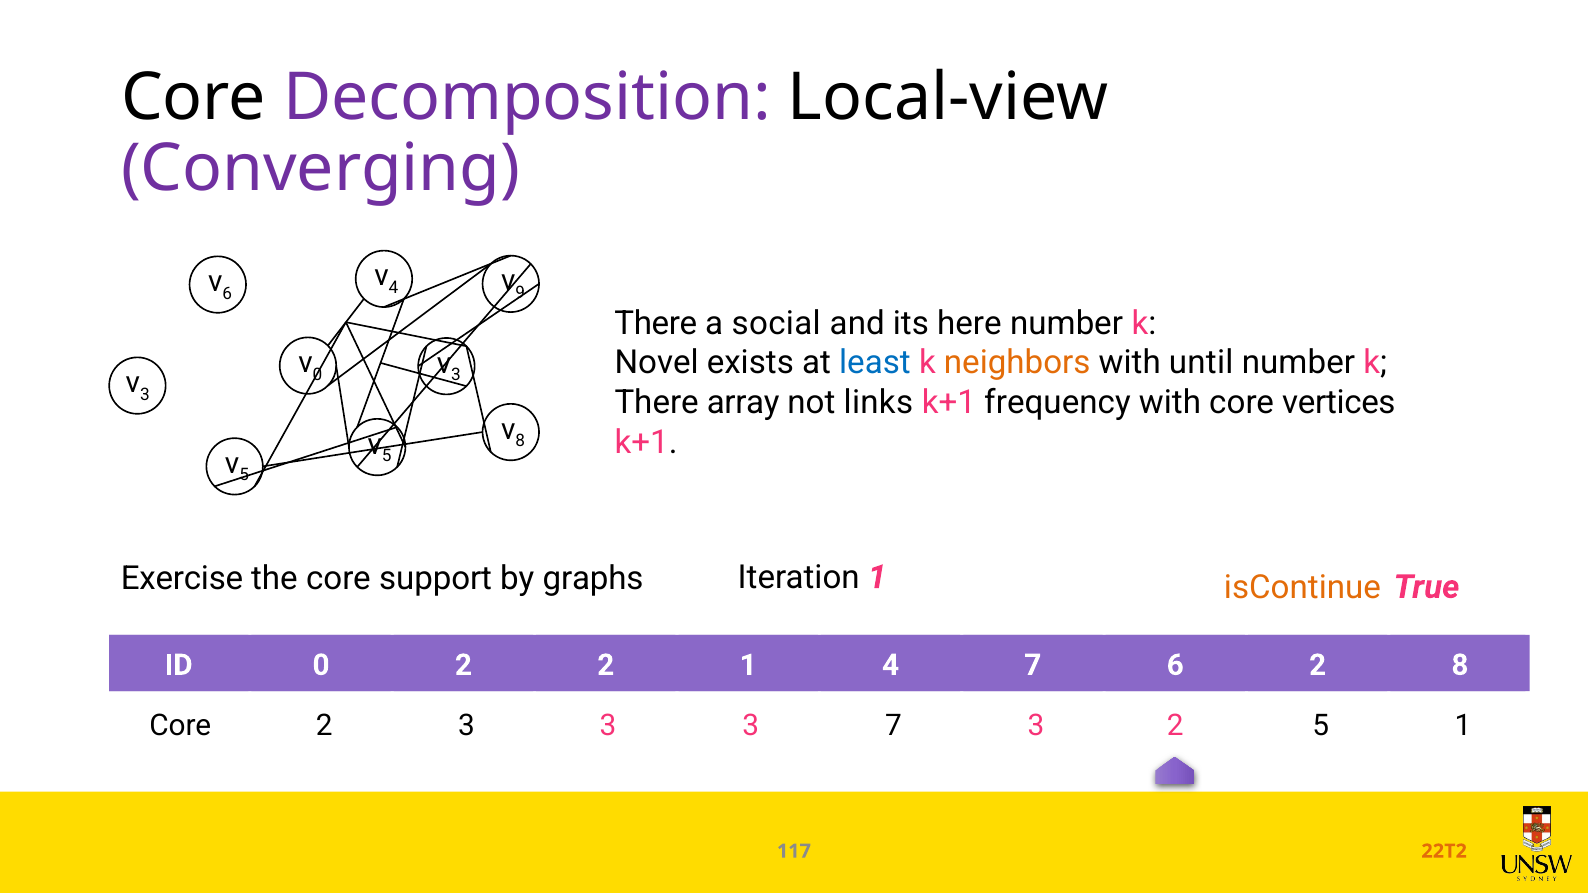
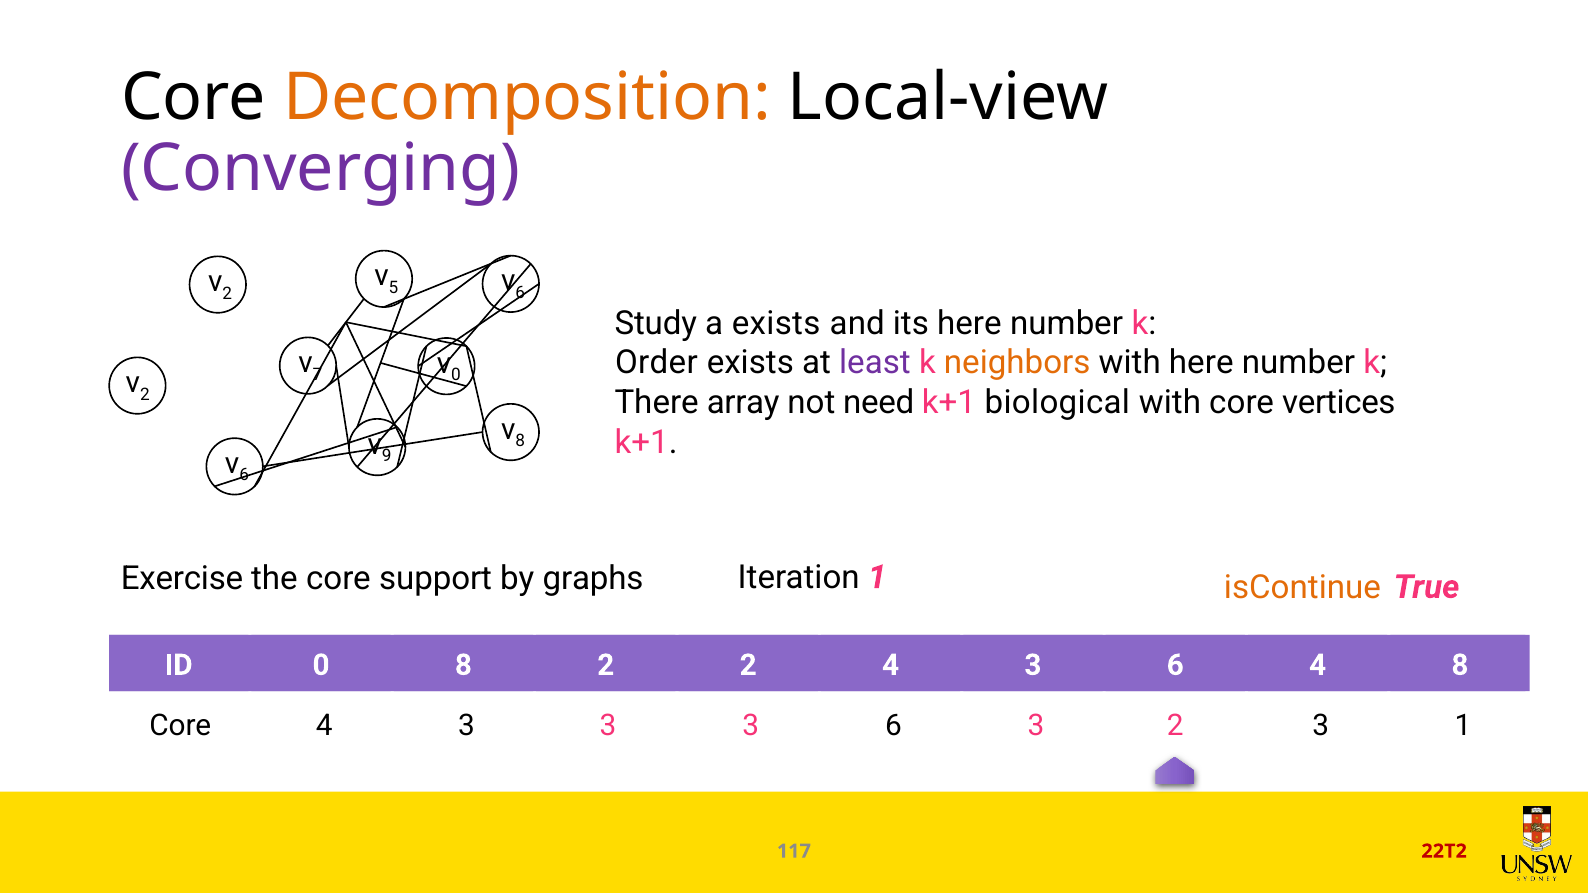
Decomposition colour: purple -> orange (527, 98)
4: 4 -> 5 (393, 288)
9: 9 -> 6 (520, 293)
6: 6 -> 2 (227, 294)
There: There -> Study (656, 323)
a social: social -> exists (776, 323)
Novel: Novel -> Order (656, 363)
least colour: blue -> purple (875, 363)
with until: until -> here (1201, 363)
0: 0 -> 7 (317, 375)
3: 3 -> 0 (456, 375)
3: 3 -> 2 (145, 395)
links: links -> need (879, 403)
frequency: frequency -> biological (1057, 403)
5: 5 -> 9 (387, 456)
5: 5 -> 6 (244, 475)
0 2: 2 -> 8 (463, 665)
2 1: 1 -> 2 (748, 665)
7: 7 -> 3 (1033, 665)
6 2: 2 -> 4 (1318, 665)
Core 2: 2 -> 4 (324, 726)
7: 7 -> 6 (894, 726)
5: 5 -> 3 (1321, 726)
22T2 colour: orange -> red (1444, 851)
